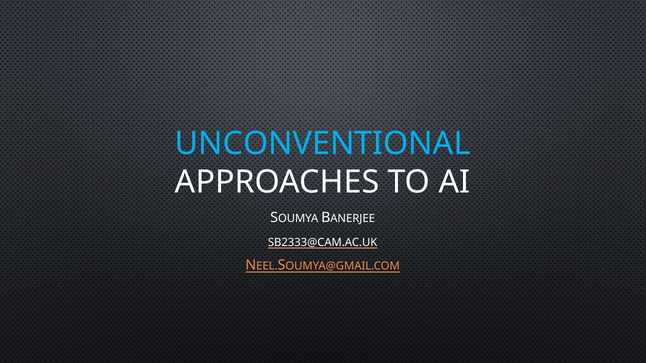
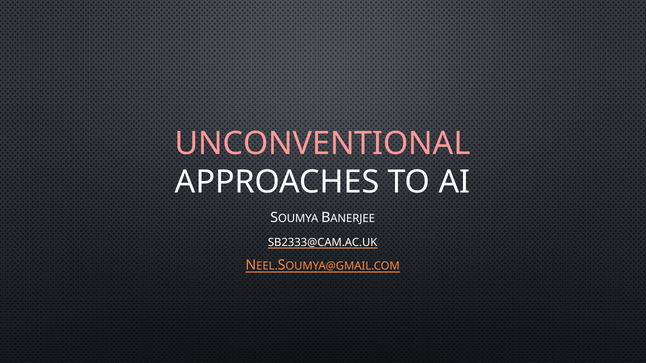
UNCONVENTIONAL colour: light blue -> pink (323, 144)
